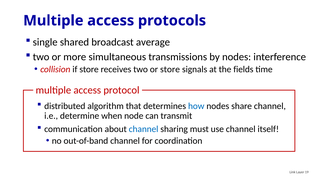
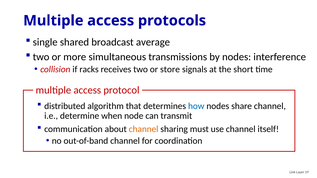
if store: store -> racks (89, 69)
fields: fields -> short (243, 69)
channel colour: blue -> orange (144, 129)
